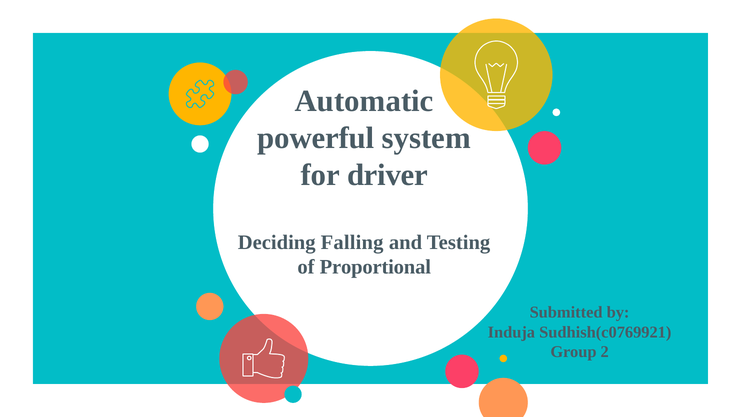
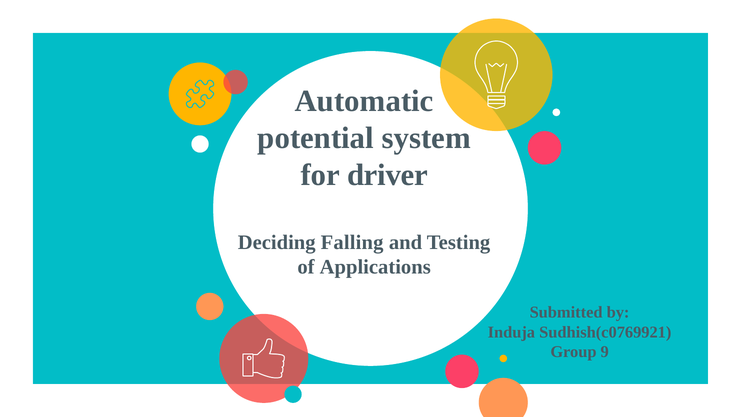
powerful: powerful -> potential (316, 138)
Proportional: Proportional -> Applications (375, 267)
2: 2 -> 9 (605, 352)
